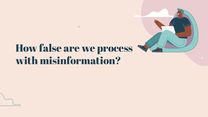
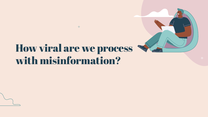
false: false -> viral (50, 48)
